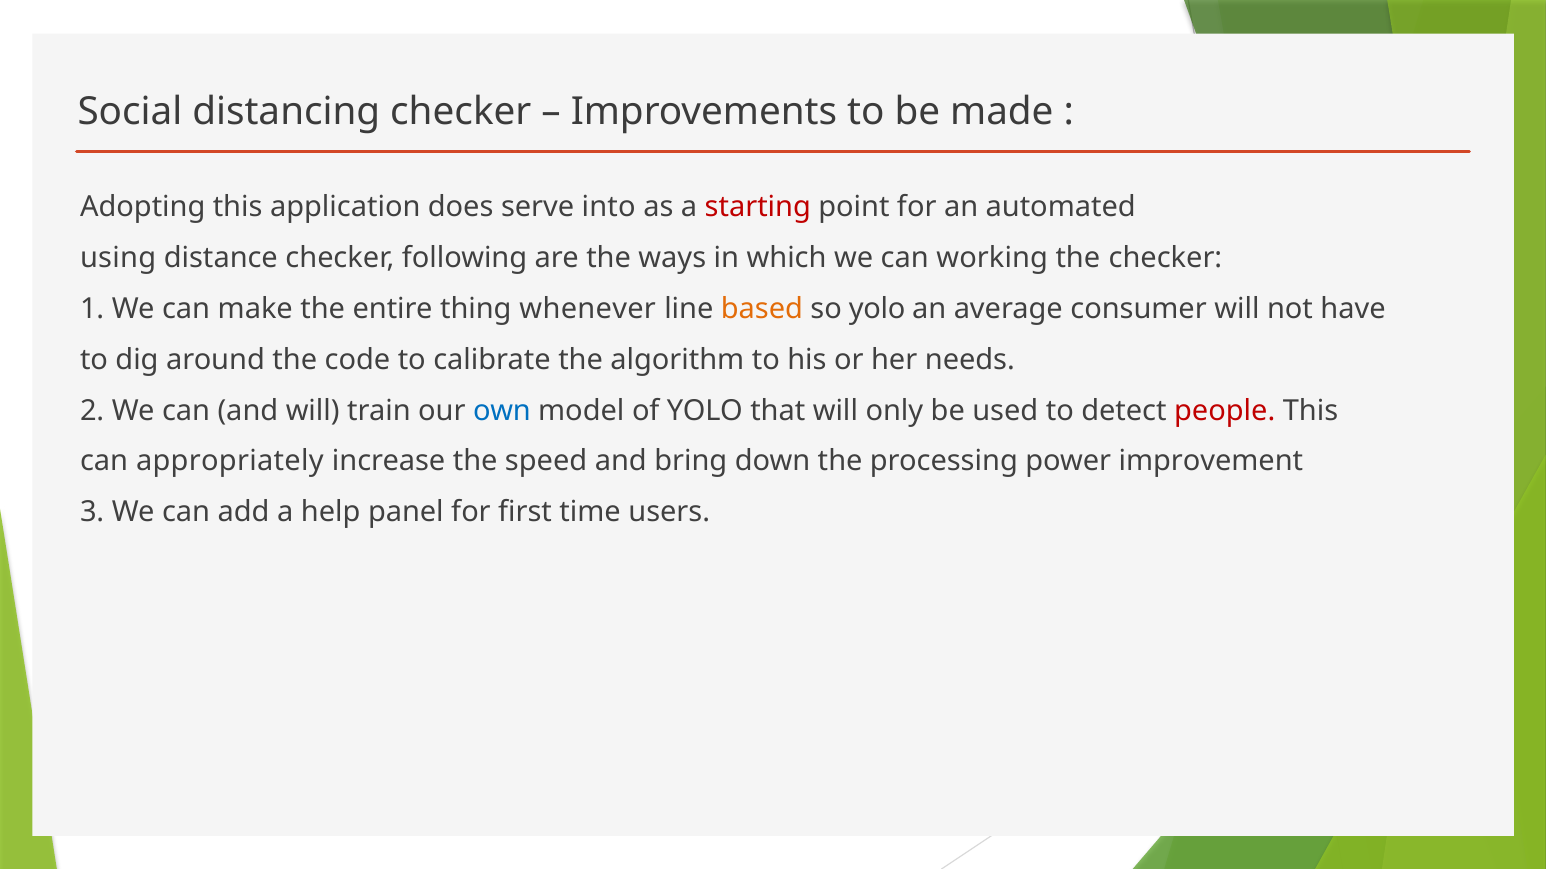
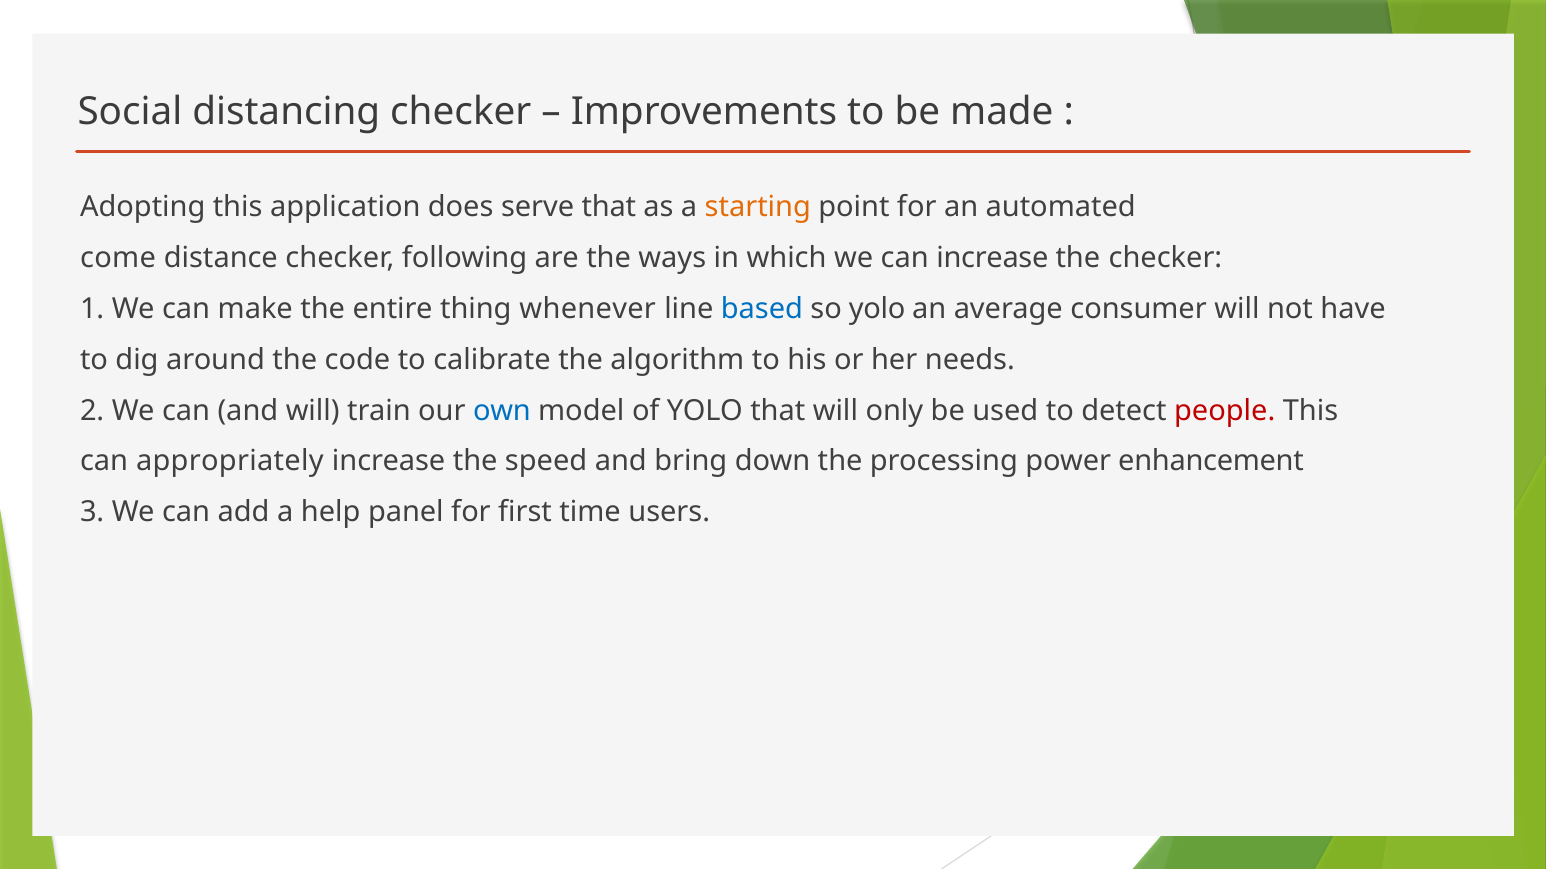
serve into: into -> that (609, 207)
starting colour: red -> orange (758, 207)
using: using -> come (118, 258)
can working: working -> increase (992, 258)
based colour: orange -> blue (762, 309)
improvement: improvement -> enhancement (1211, 462)
